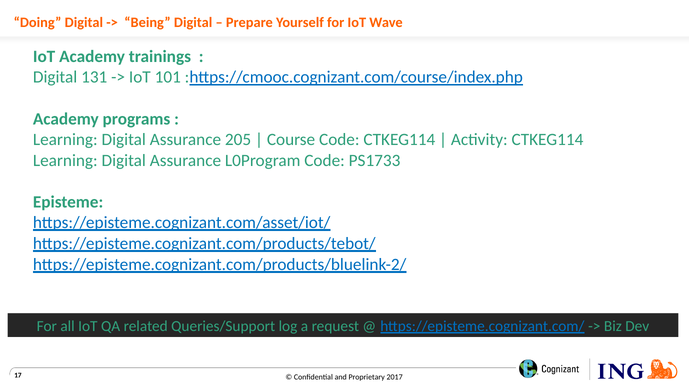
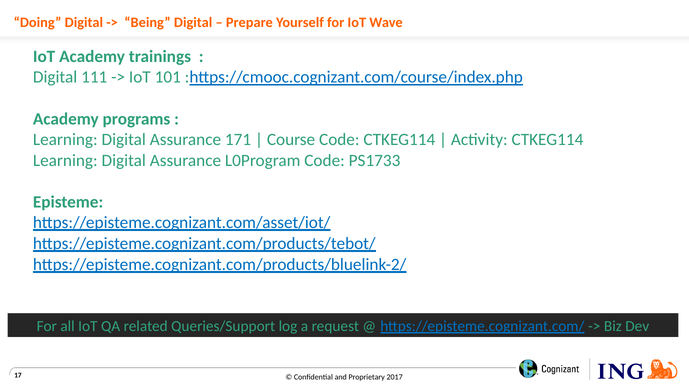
131: 131 -> 111 (94, 77)
205: 205 -> 171 (238, 140)
